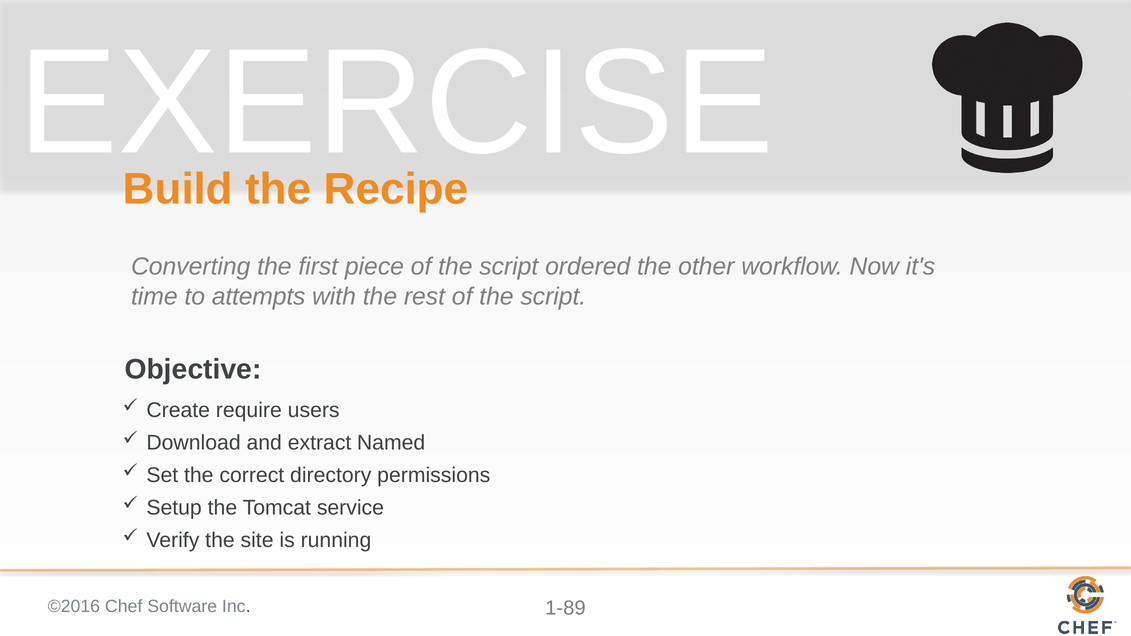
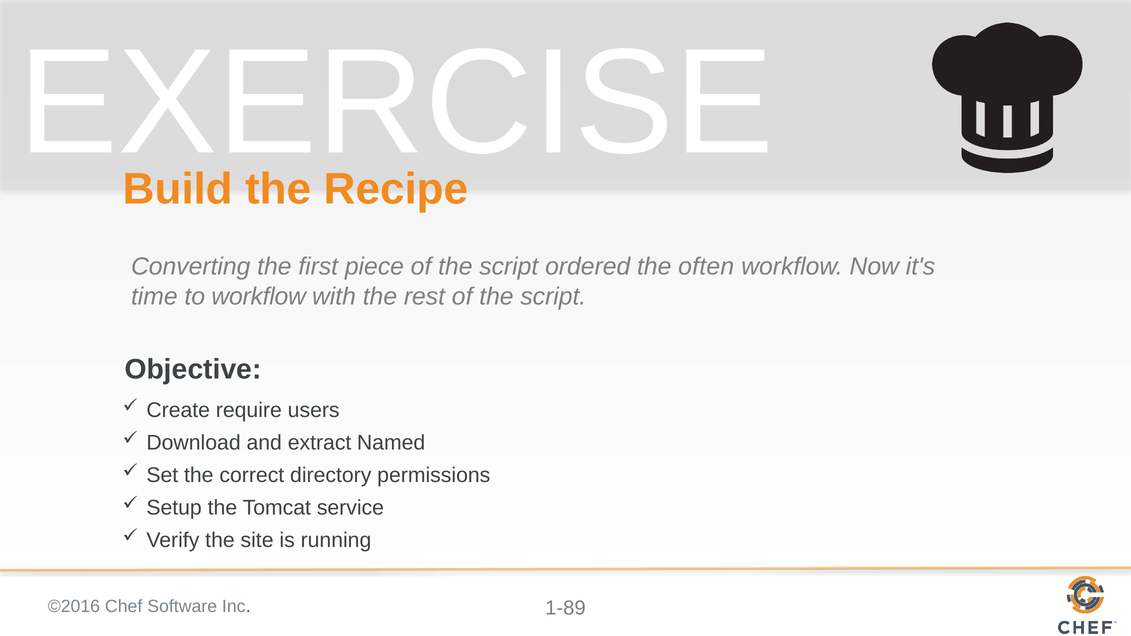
other: other -> often (706, 267)
to attempts: attempts -> workflow (259, 297)
